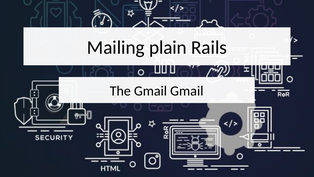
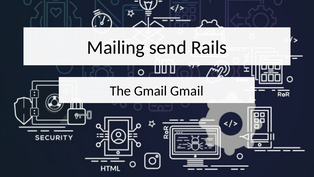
plain: plain -> send (168, 48)
